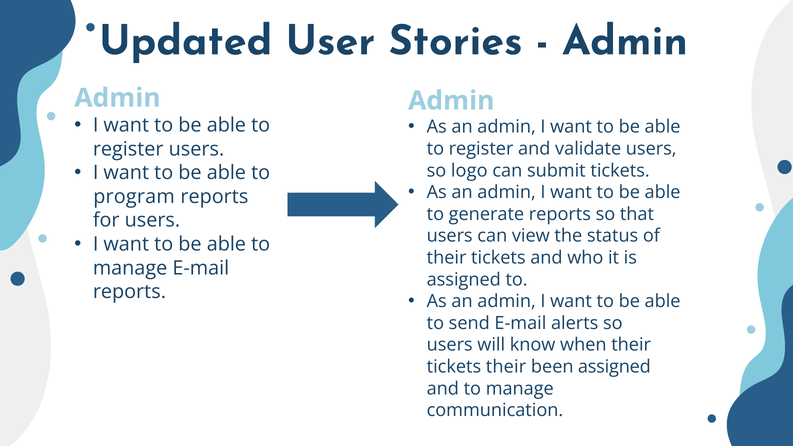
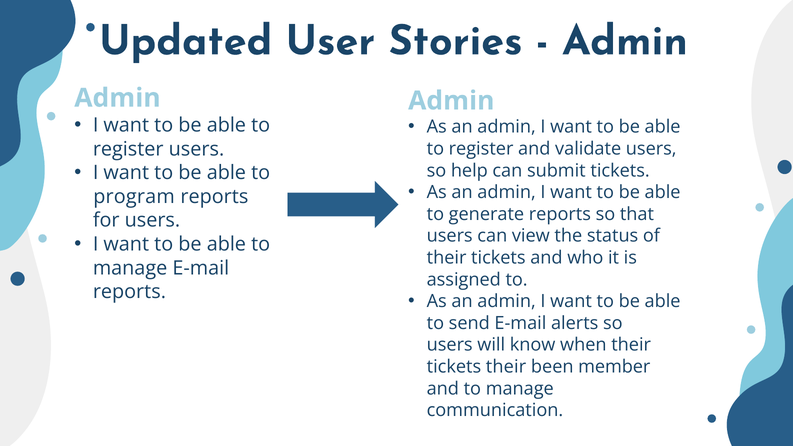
logo: logo -> help (469, 171)
been assigned: assigned -> member (614, 367)
